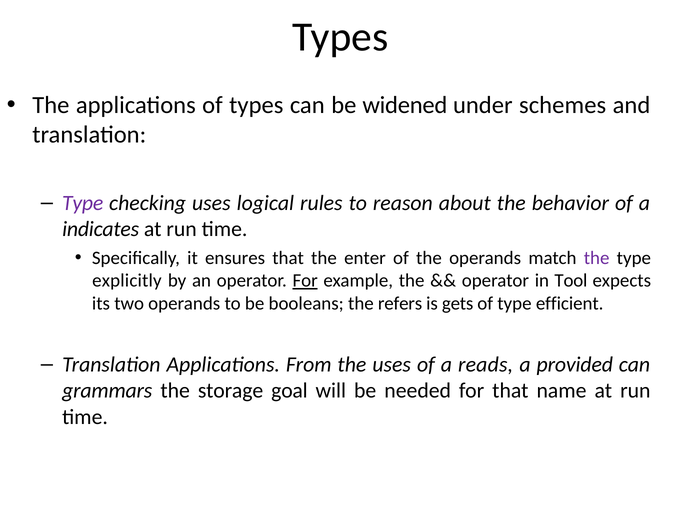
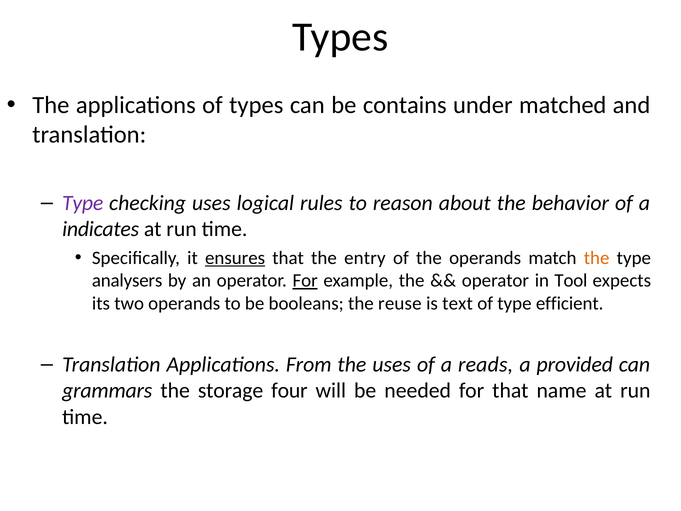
widened: widened -> contains (405, 105)
schemes: schemes -> matched (563, 105)
ensures underline: none -> present (235, 258)
enter: enter -> entry (365, 258)
the colour: purple -> orange (597, 258)
explicitly: explicitly -> analysers (127, 280)
refers: refers -> reuse (400, 303)
gets: gets -> text (458, 303)
goal: goal -> four (289, 391)
